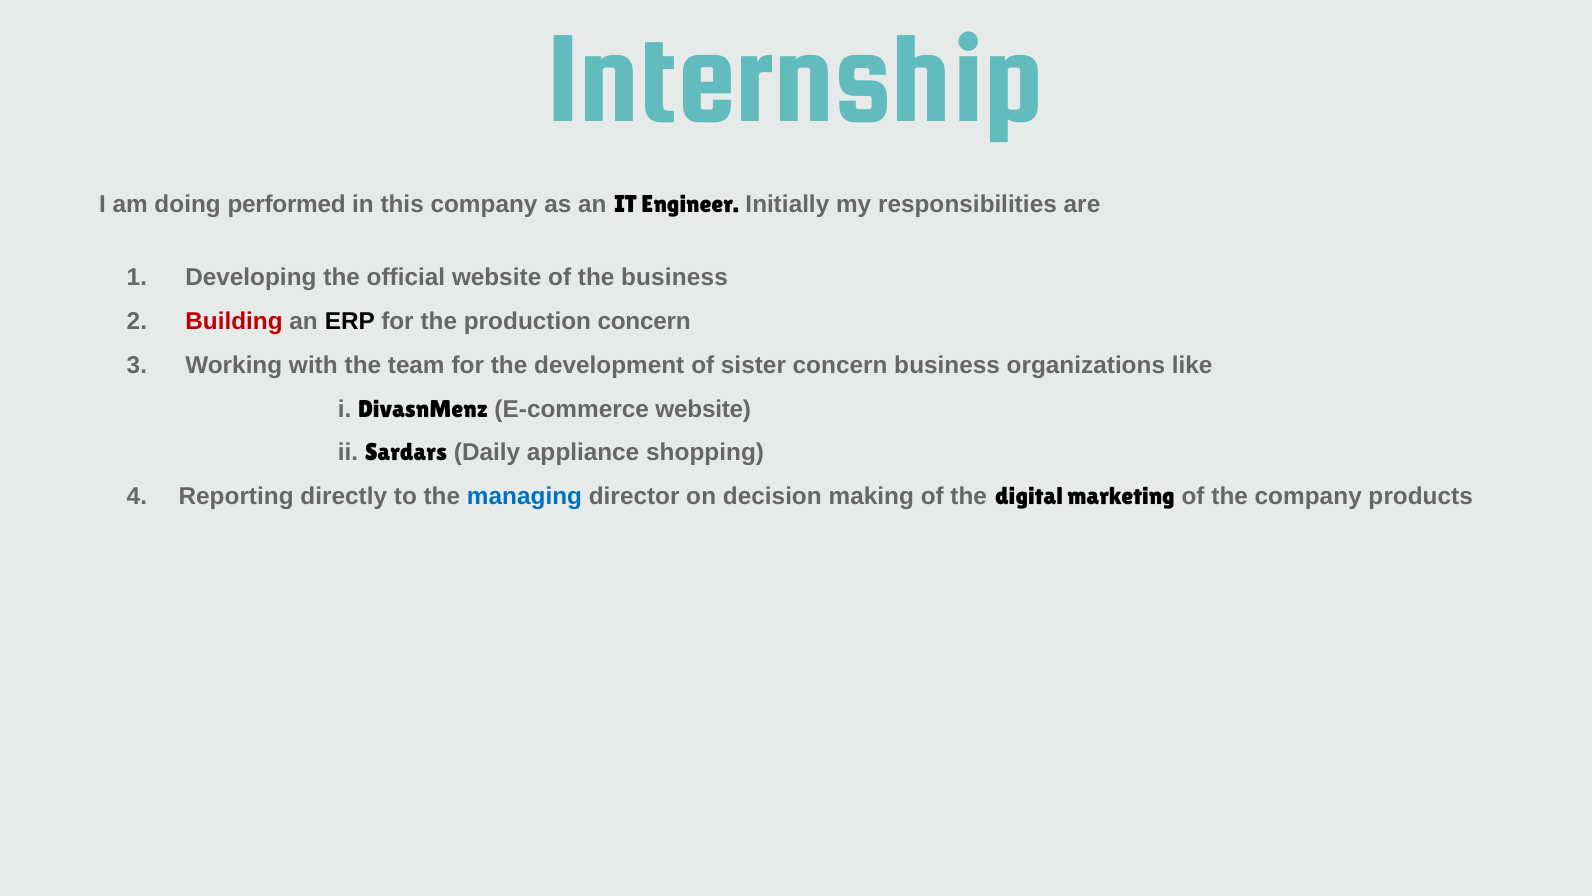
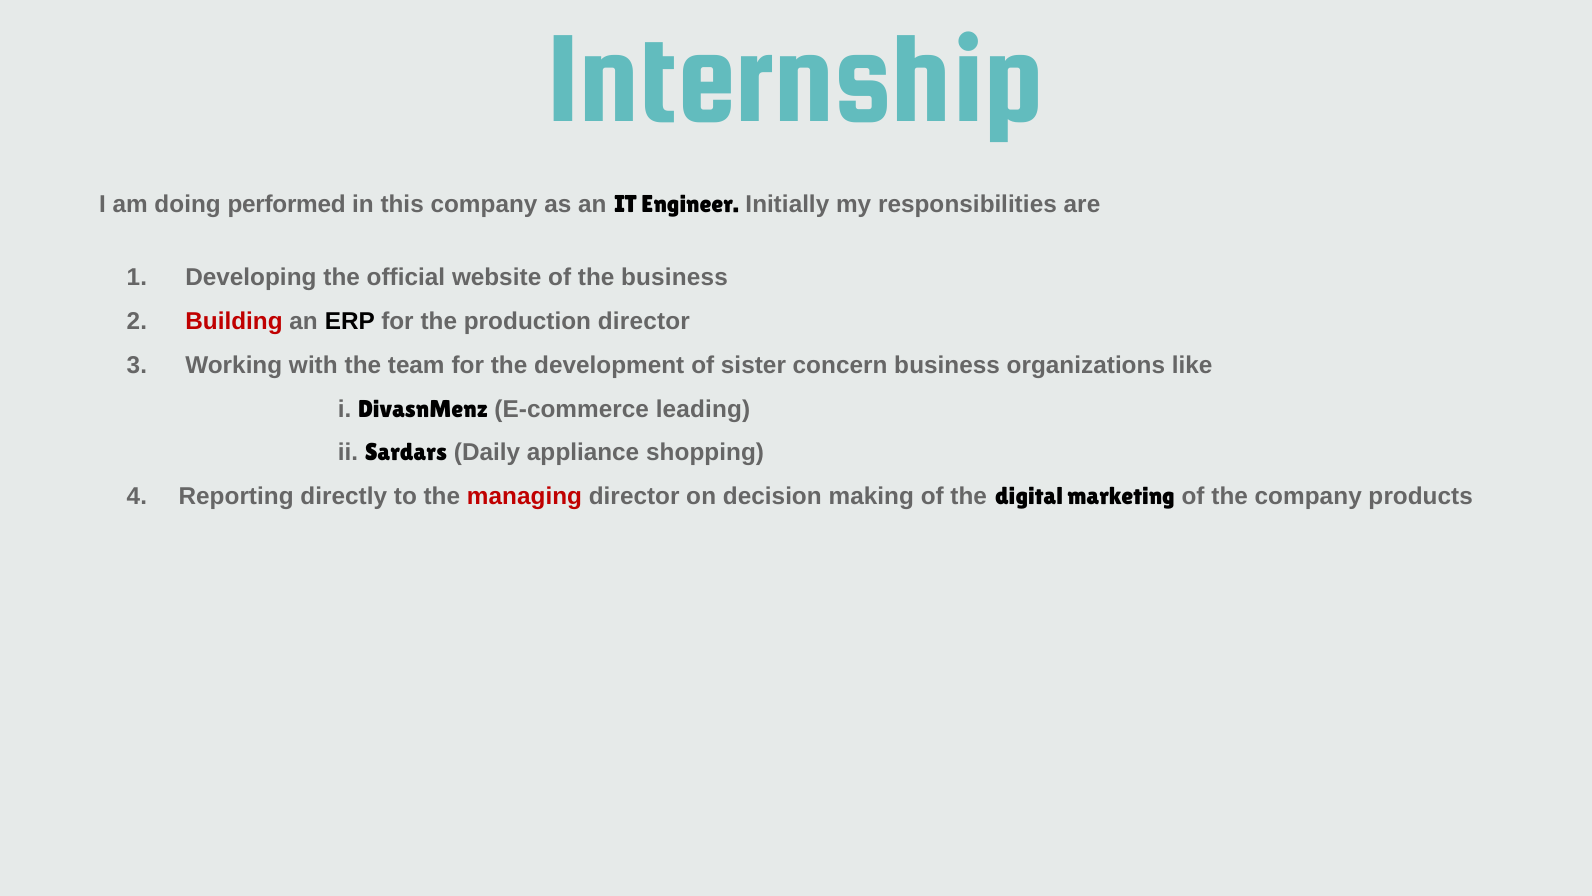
production concern: concern -> director (644, 321)
E-commerce website: website -> leading (703, 409)
managing colour: blue -> red (524, 496)
